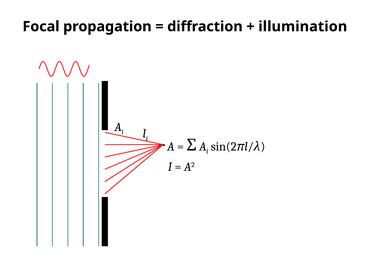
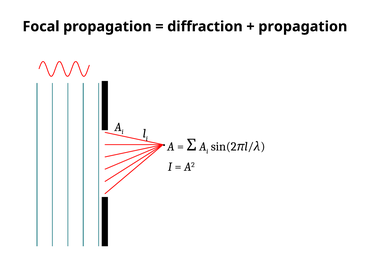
illumination: illumination -> propagation (303, 27)
